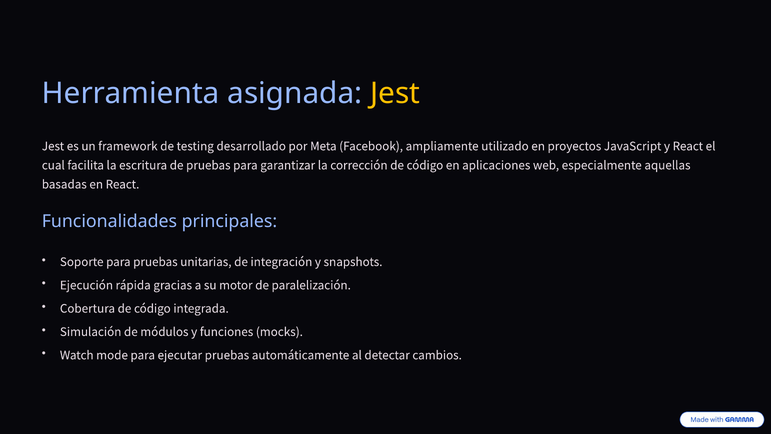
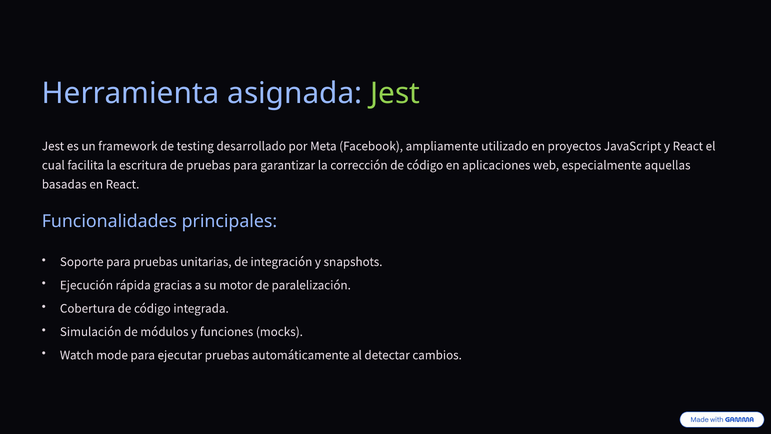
Jest colour: yellow -> light green (395, 94)
